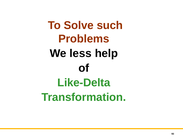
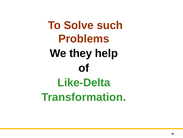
less: less -> they (81, 53)
